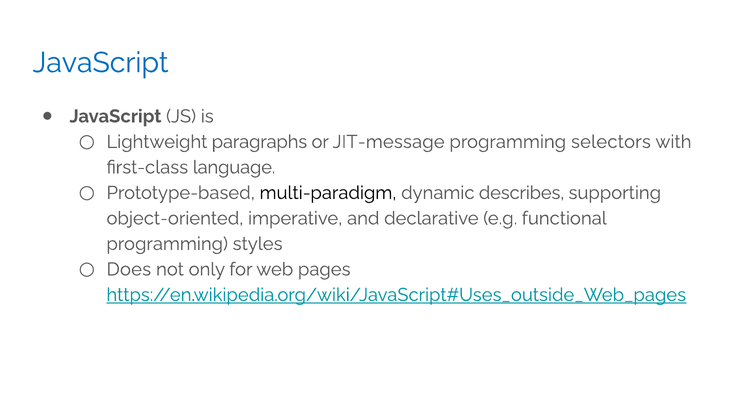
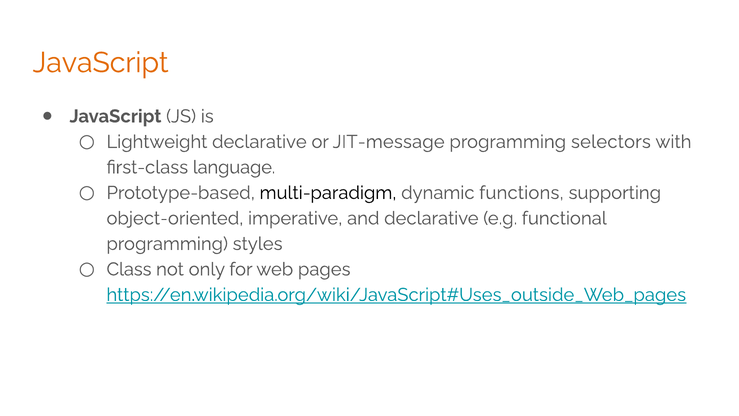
JavaScript colour: blue -> orange (101, 63)
Lightweight paragraphs: paragraphs -> declarative (259, 142)
describes: describes -> functions (521, 193)
Does: Does -> Class (129, 269)
